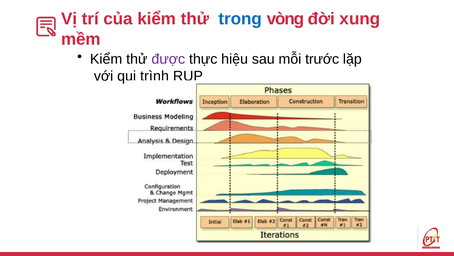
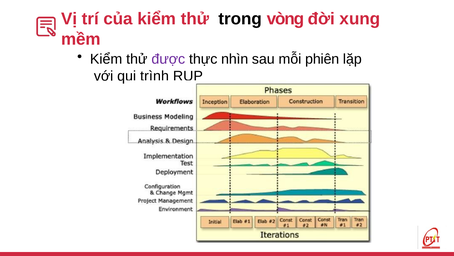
trong colour: blue -> black (240, 19)
hiệu: hiệu -> nhìn (235, 59)
trước: trước -> phiên (322, 59)
